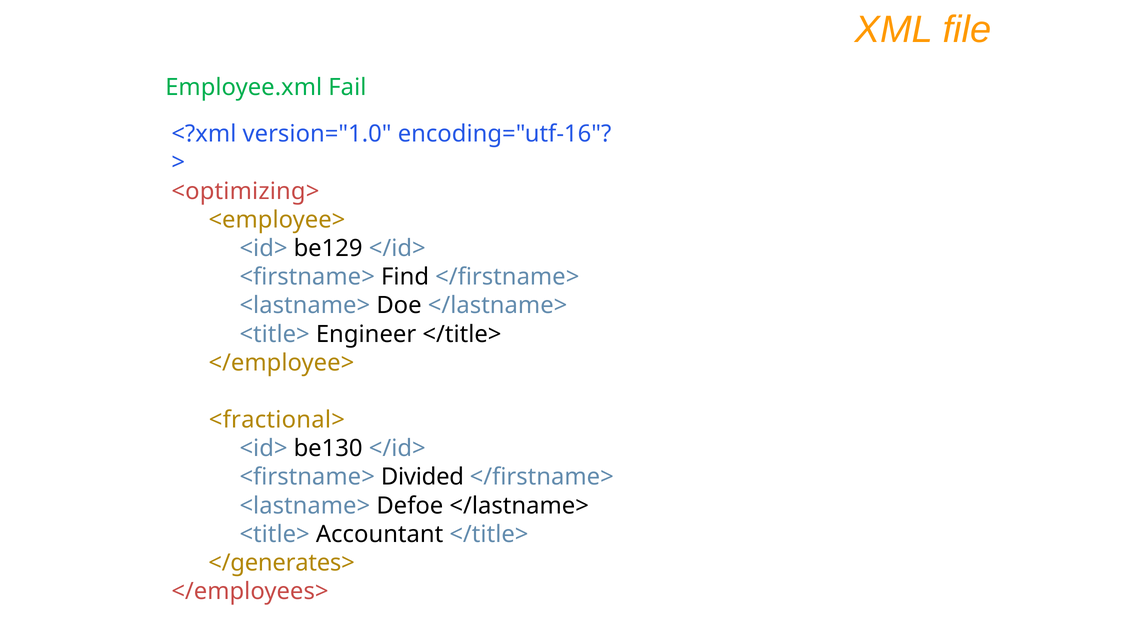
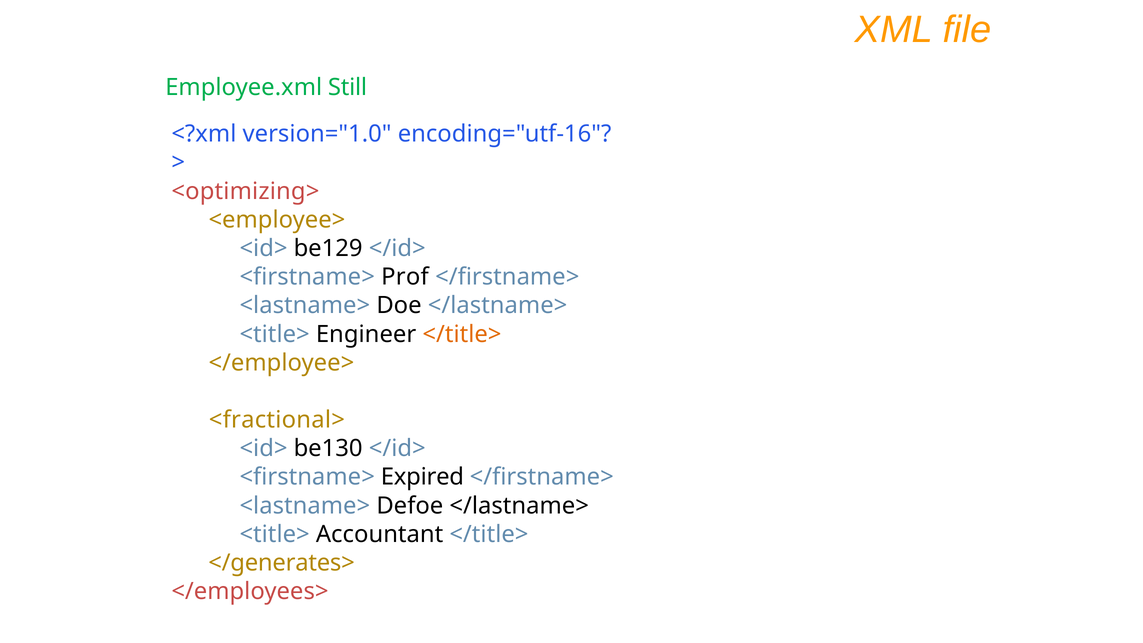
Fail: Fail -> Still (348, 87)
Find: Find -> Prof (405, 277)
</title> colour: black -> orange (462, 334)
Divided: Divided -> Expired (422, 477)
